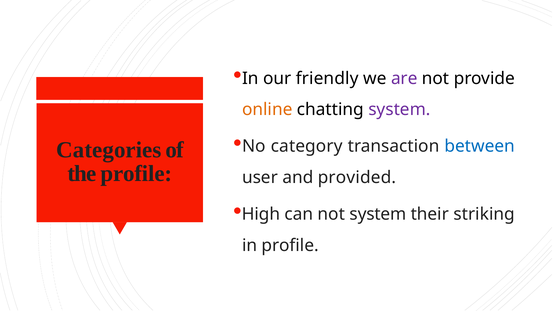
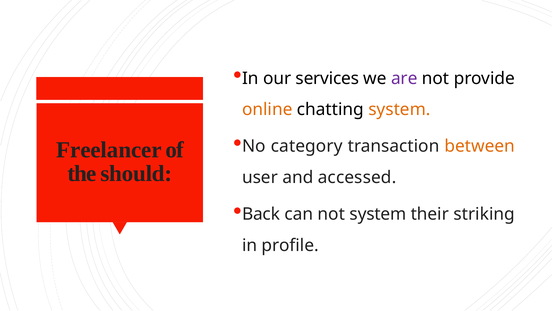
friendly: friendly -> services (327, 78)
system colour: purple -> orange (399, 109)
between colour: blue -> orange (480, 146)
Categories: Categories -> Freelancer (109, 150)
the profile: profile -> should (136, 174)
provided: provided -> accessed (357, 177)
High: High -> Back (261, 214)
